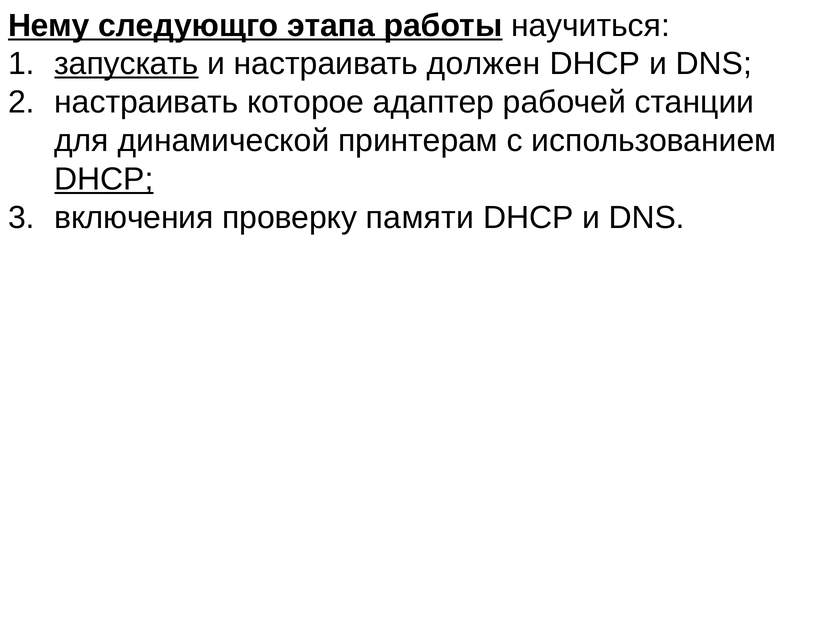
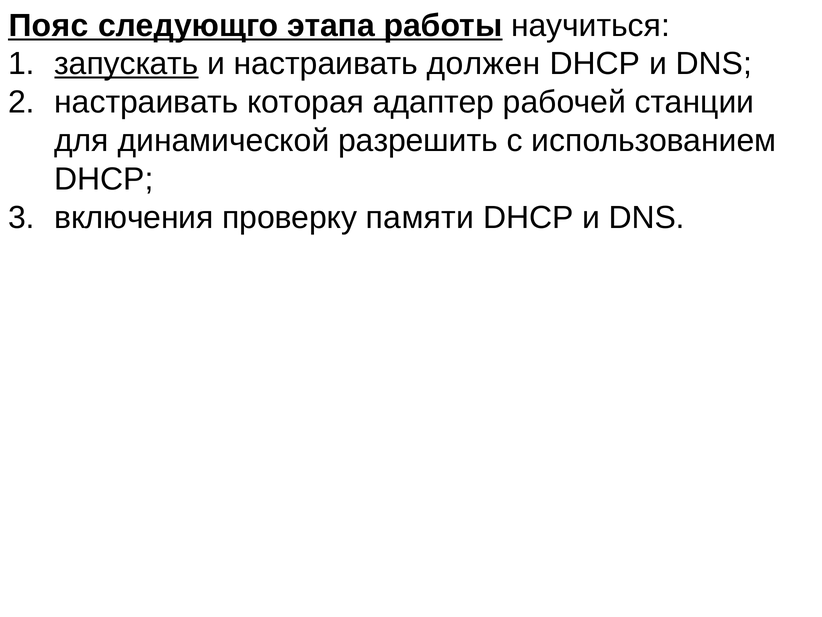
Нему: Нему -> Пояс (49, 25)
которое: которое -> которая (306, 102)
принтерам: принтерам -> разрешить (418, 141)
DHCP underline: present -> none (104, 179)
